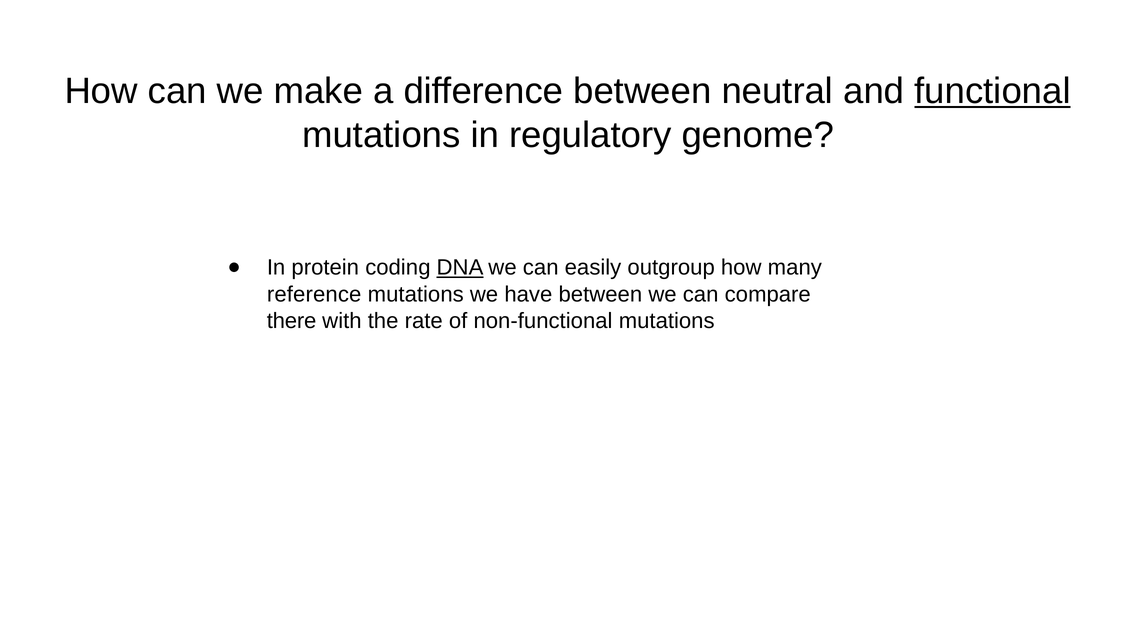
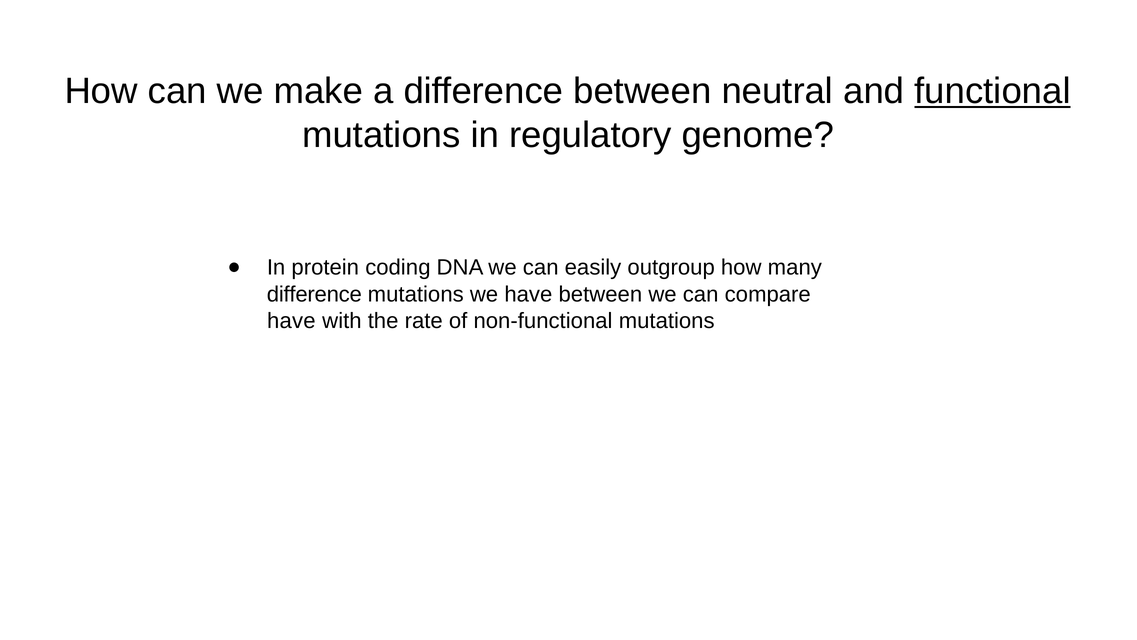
DNA underline: present -> none (460, 267)
reference: reference -> difference (314, 294)
there: there -> have (291, 321)
